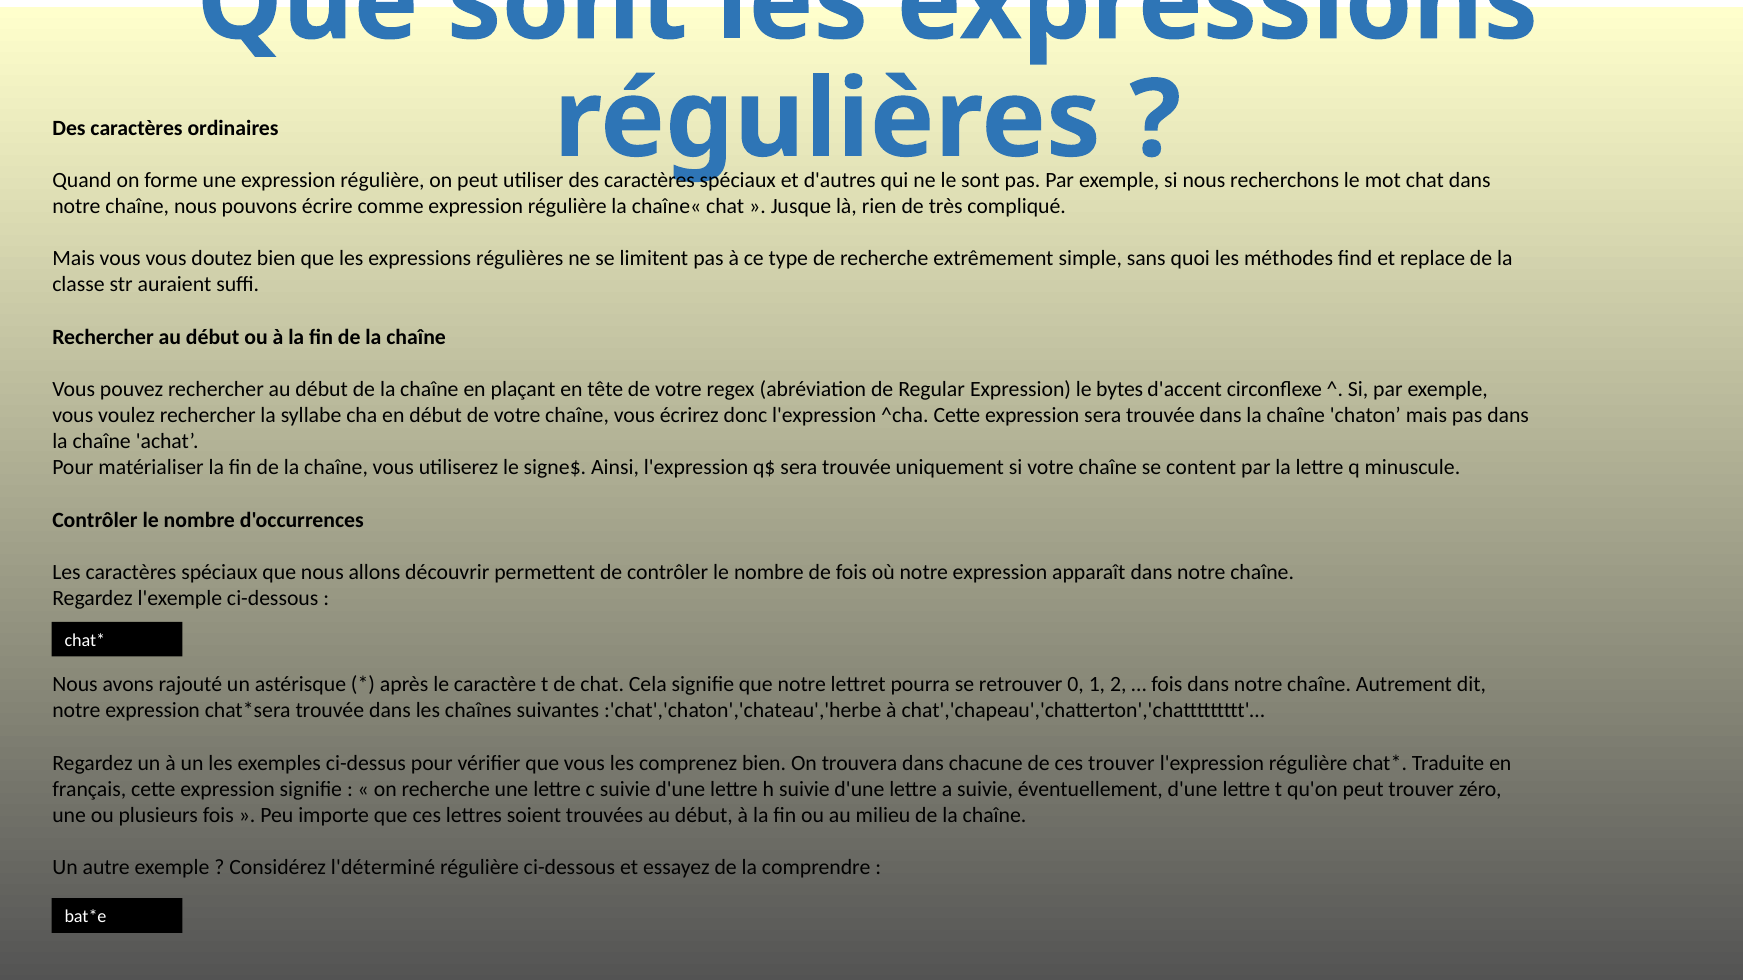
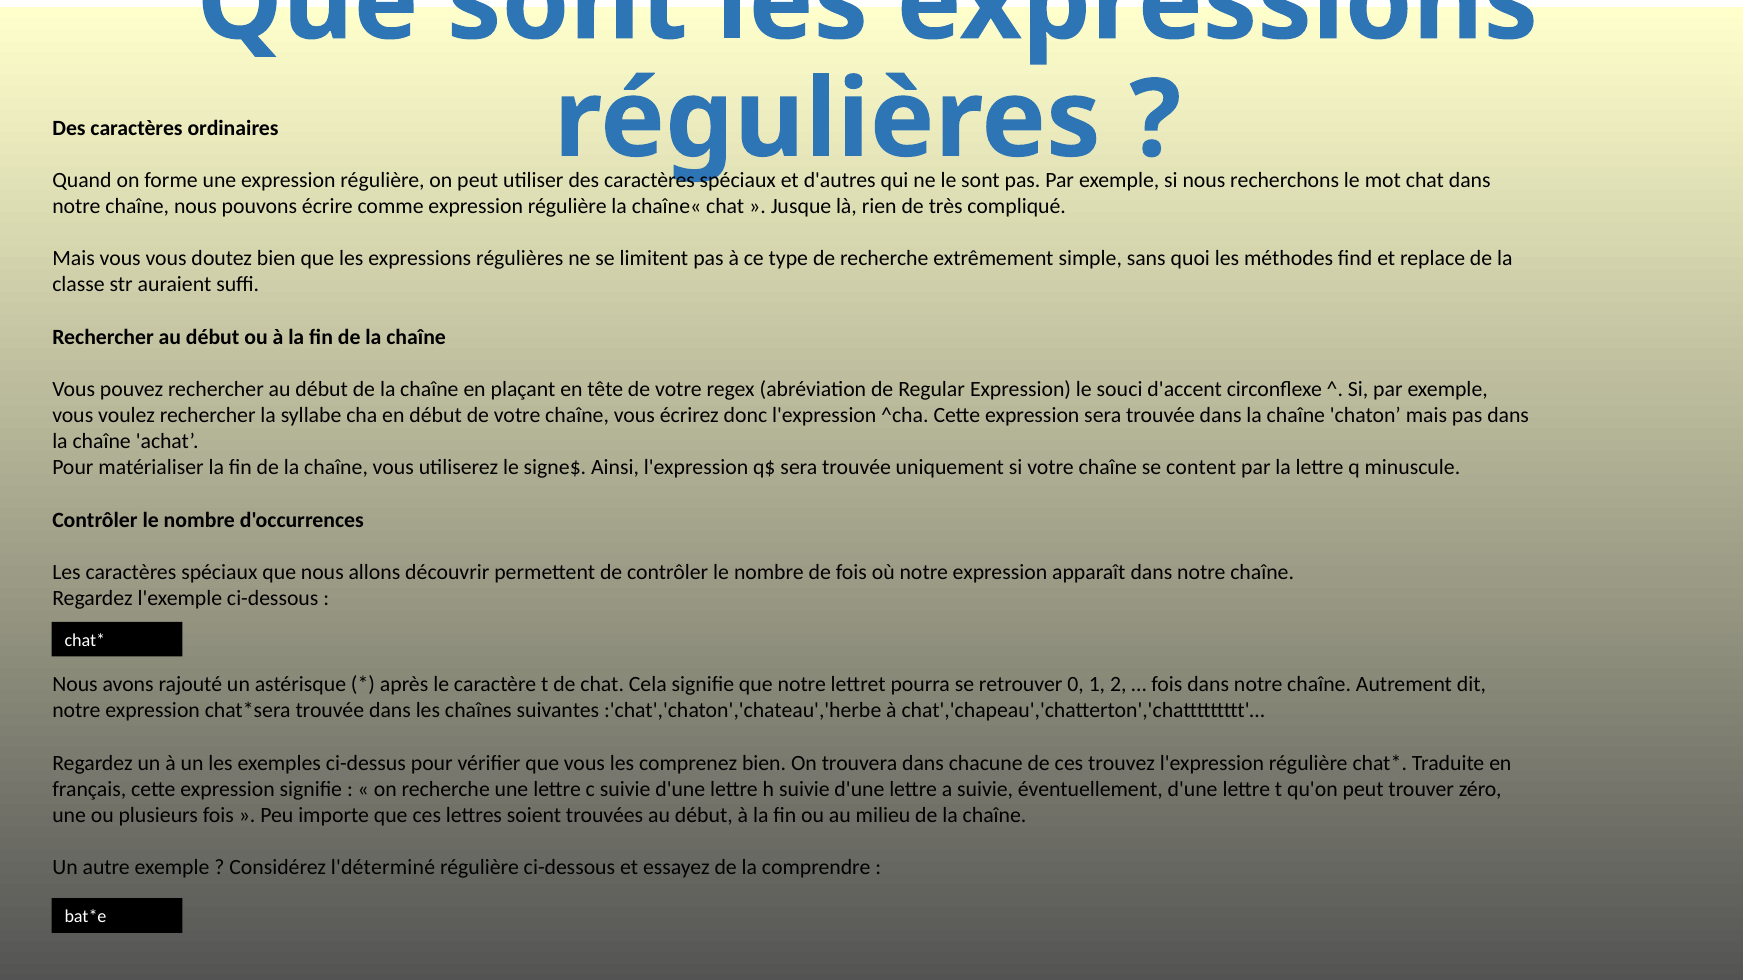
bytes: bytes -> souci (1120, 389)
ces trouver: trouver -> trouvez (1122, 763)
